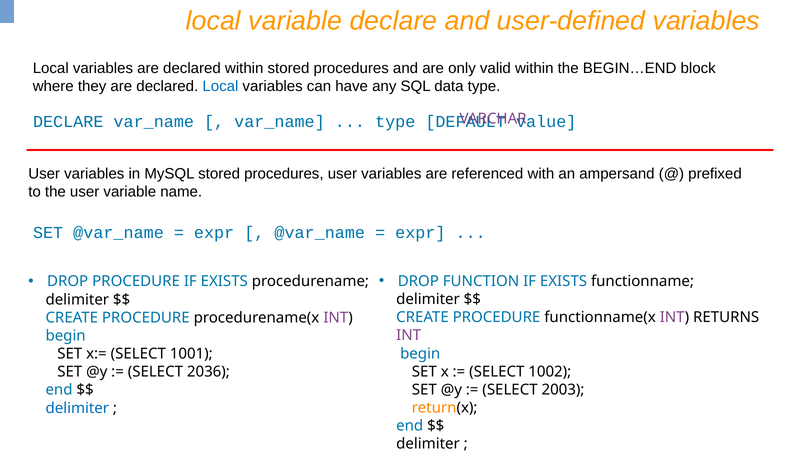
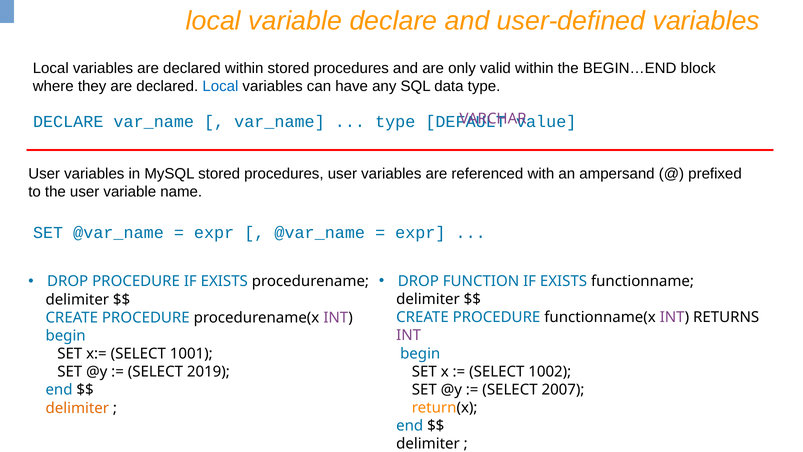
2036: 2036 -> 2019 (208, 372)
2003: 2003 -> 2007 (563, 389)
delimiter colour: blue -> orange (77, 408)
